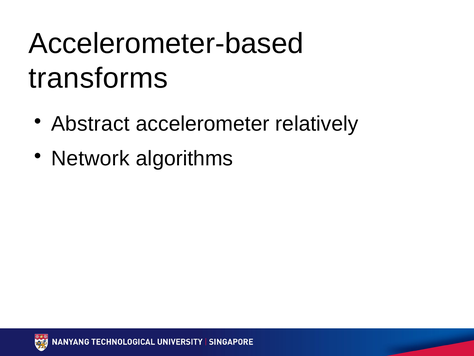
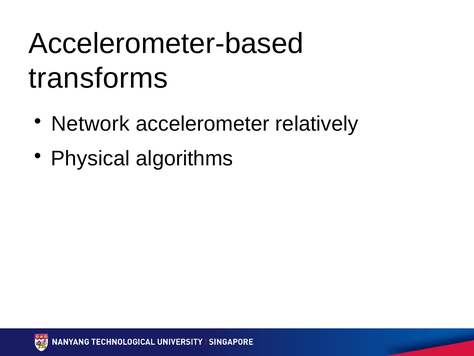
Abstract: Abstract -> Network (90, 124)
Network: Network -> Physical (90, 158)
